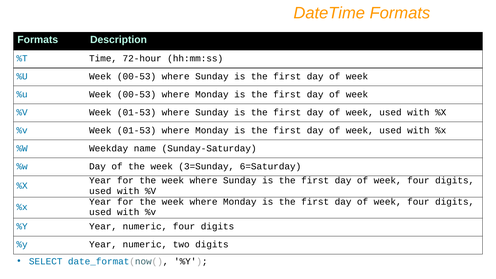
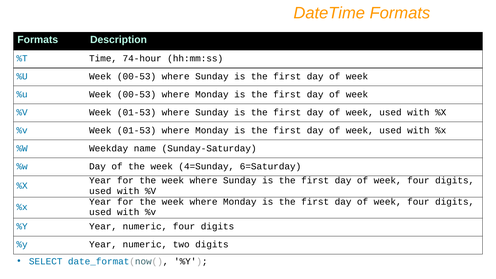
72-hour: 72-hour -> 74-hour (142, 58)
3=Sunday: 3=Sunday -> 4=Sunday (206, 166)
